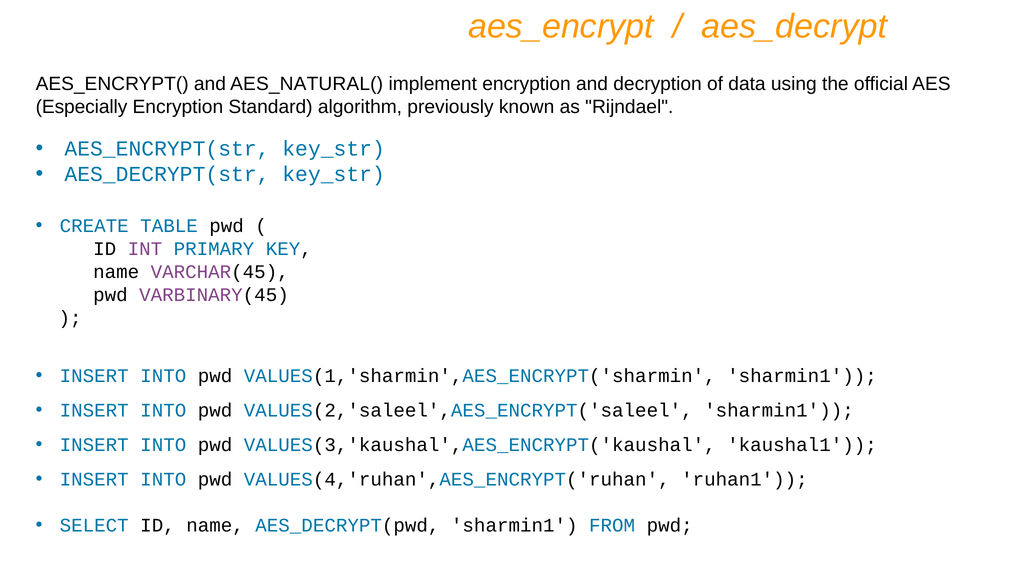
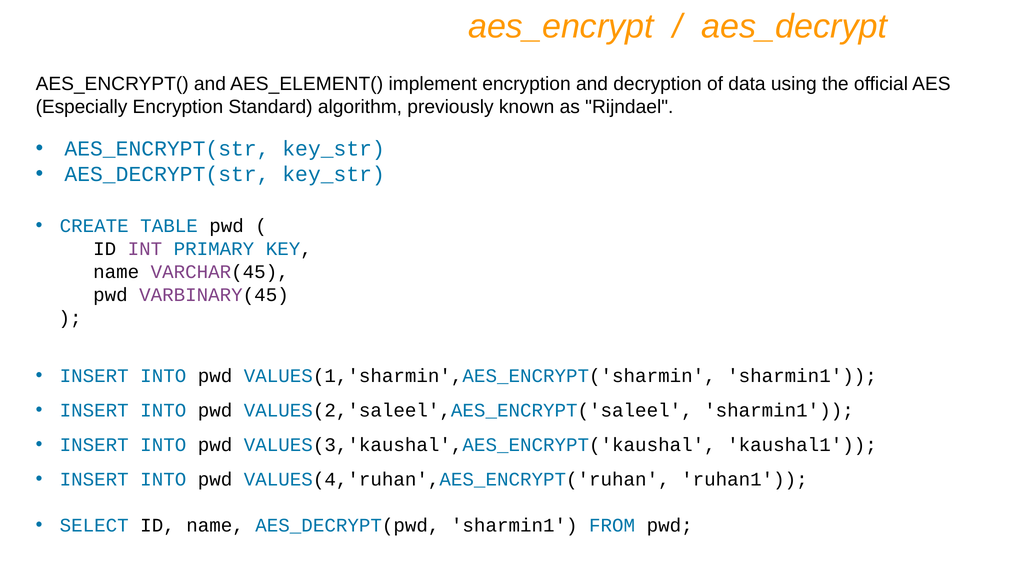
AES_NATURAL(: AES_NATURAL( -> AES_ELEMENT( (307, 84)
